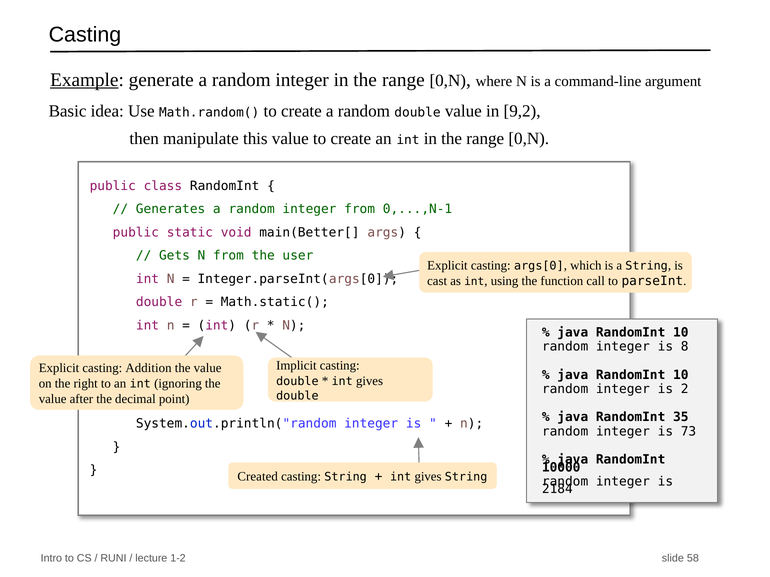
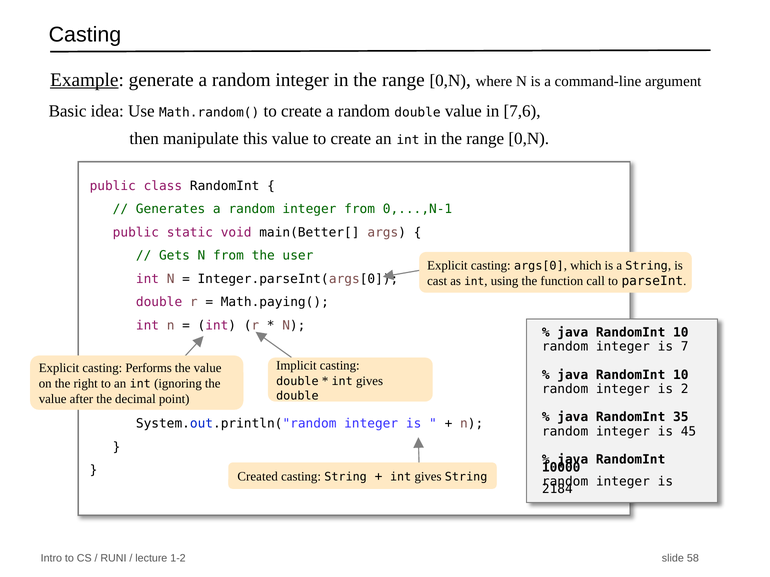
9,2: 9,2 -> 7,6 (522, 111)
Math.static(: Math.static( -> Math.paying( (275, 303)
8: 8 -> 7 (685, 347)
Addition: Addition -> Performs (149, 368)
73: 73 -> 45 (688, 432)
